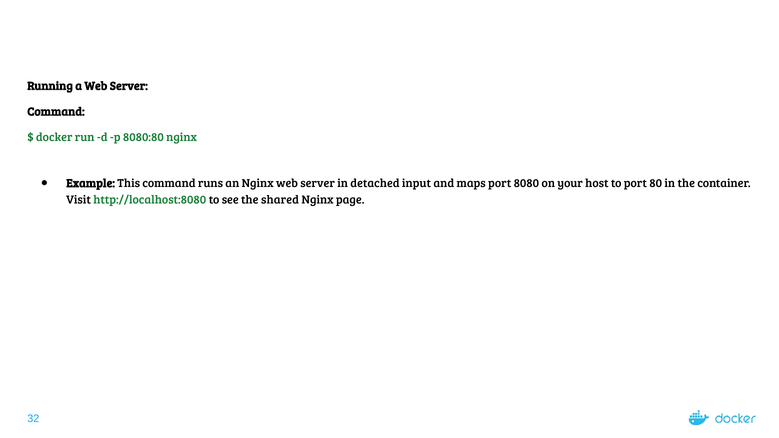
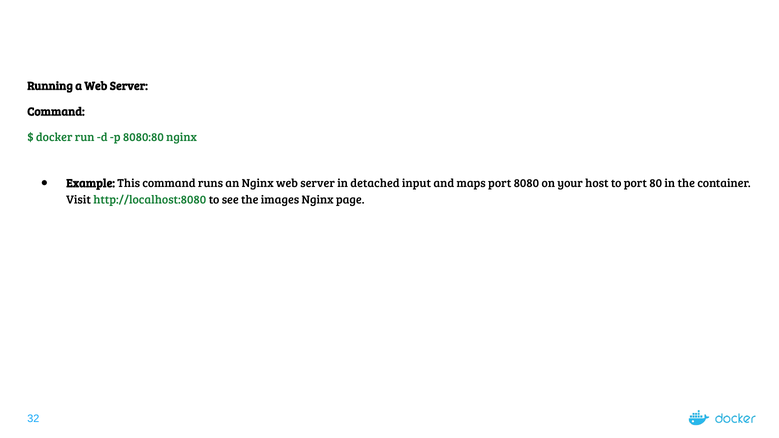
shared: shared -> images (280, 200)
